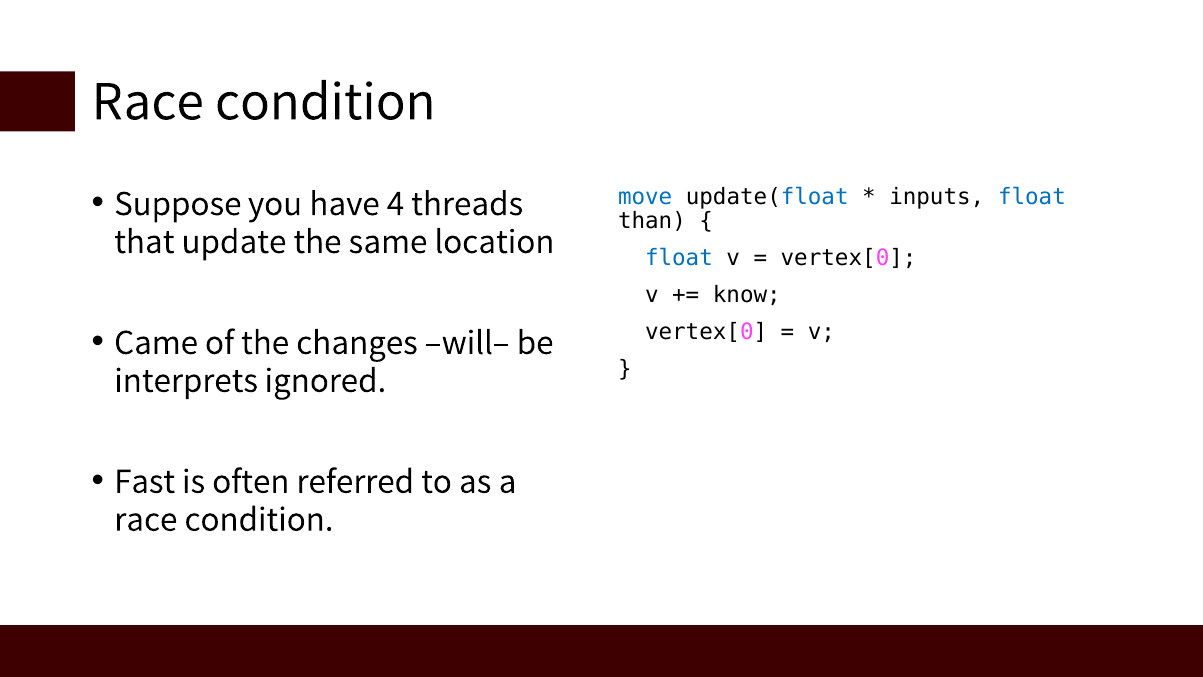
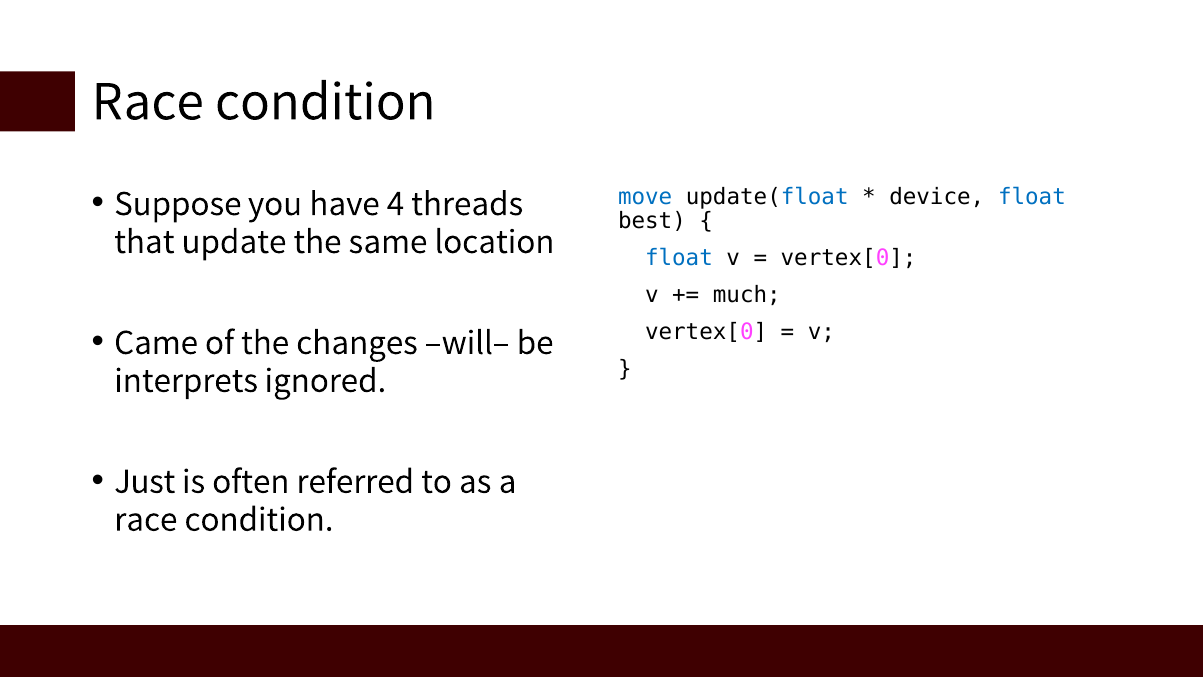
inputs: inputs -> device (937, 197)
than: than -> best (652, 221)
know: know -> much (747, 295)
Fast: Fast -> Just (145, 481)
